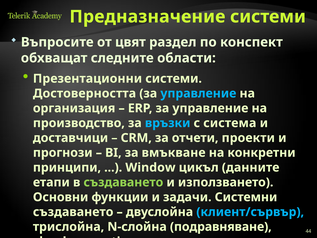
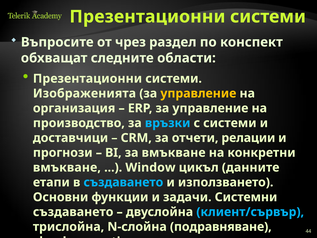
Предназначение: Предназначение -> Презентационни (147, 17)
цвят: цвят -> чрез (130, 42)
Достоверността: Достоверността -> Изображенията (84, 93)
управление colour: light blue -> yellow (198, 93)
с система: система -> системи (230, 123)
проекти: проекти -> релации (248, 138)
принципи: принципи -> вмъкване (67, 167)
създаването colour: light green -> light blue (123, 182)
